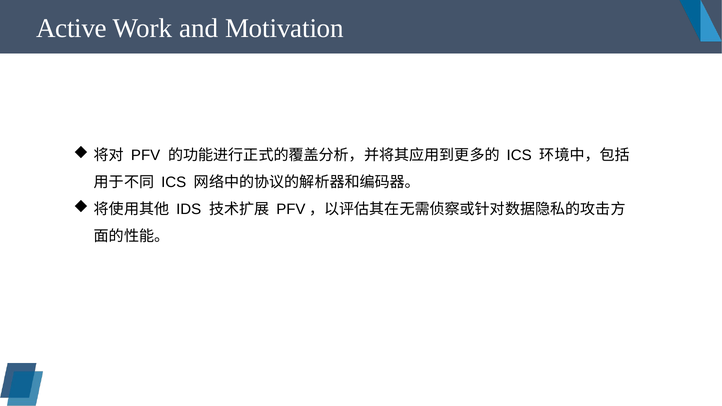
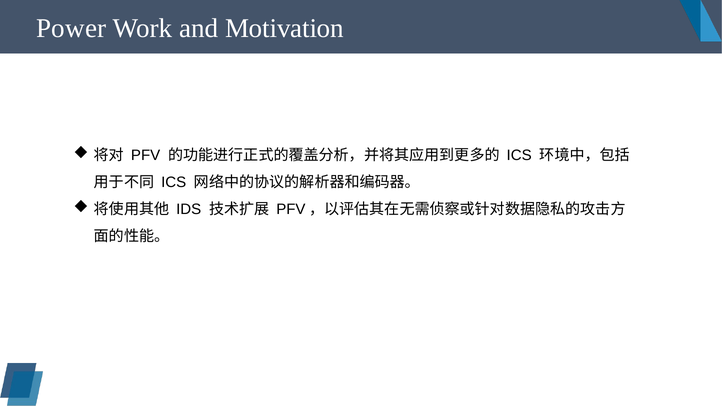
Active: Active -> Power (71, 28)
